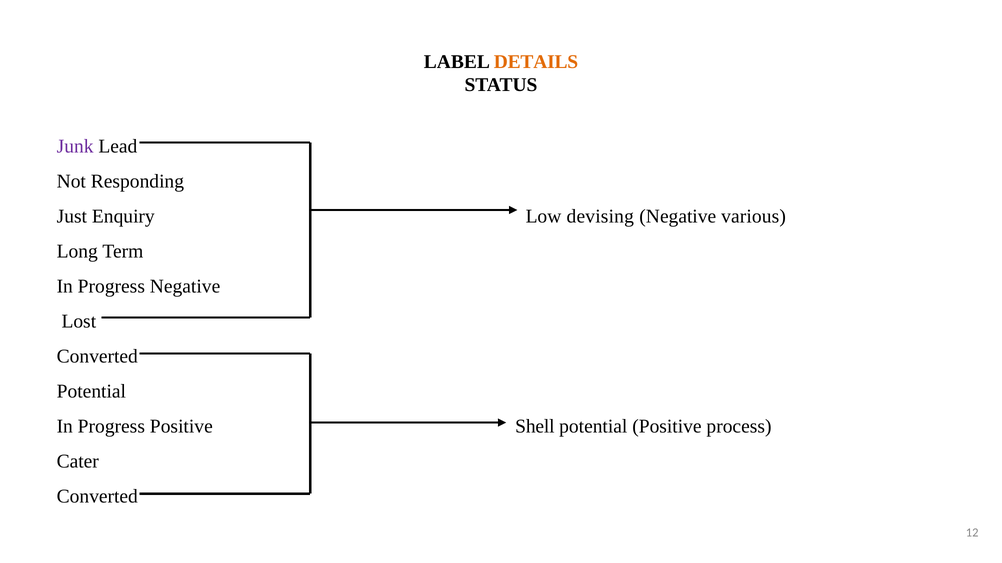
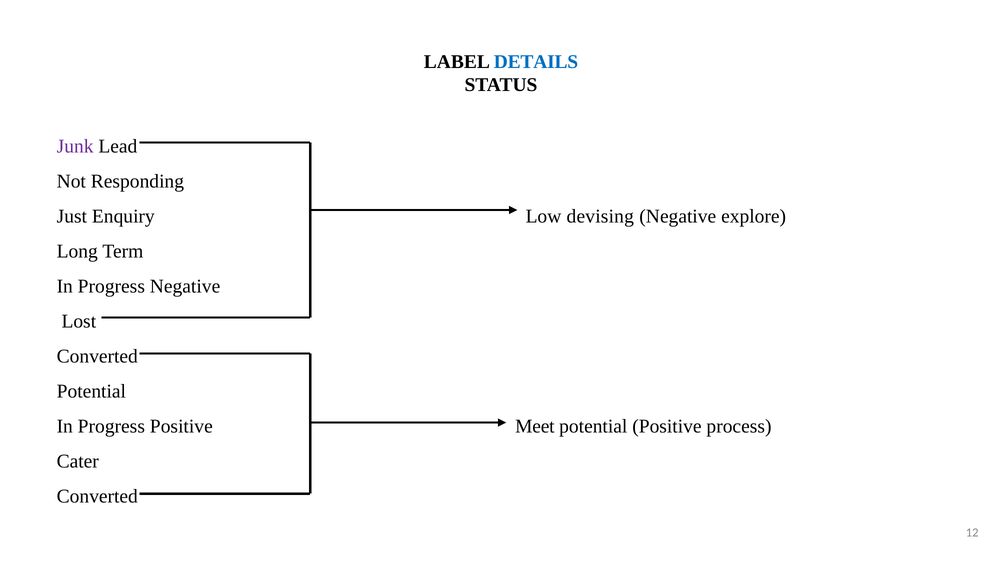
DETAILS colour: orange -> blue (536, 62)
various: various -> explore (754, 216)
Shell: Shell -> Meet (535, 427)
